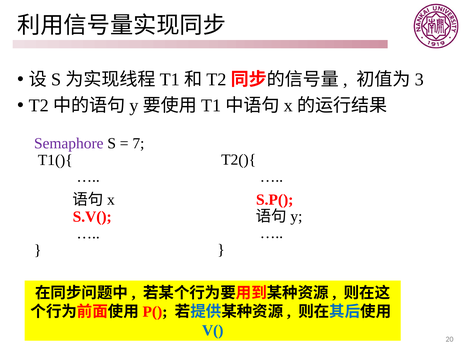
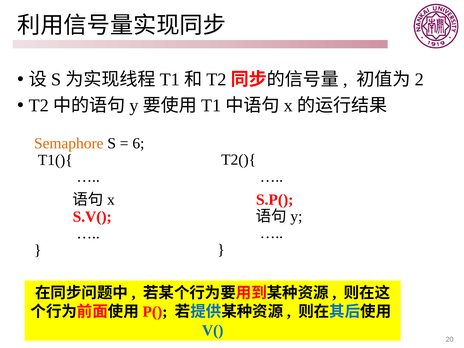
3: 3 -> 2 (419, 80)
Semaphore colour: purple -> orange (69, 143)
7: 7 -> 6 (138, 143)
